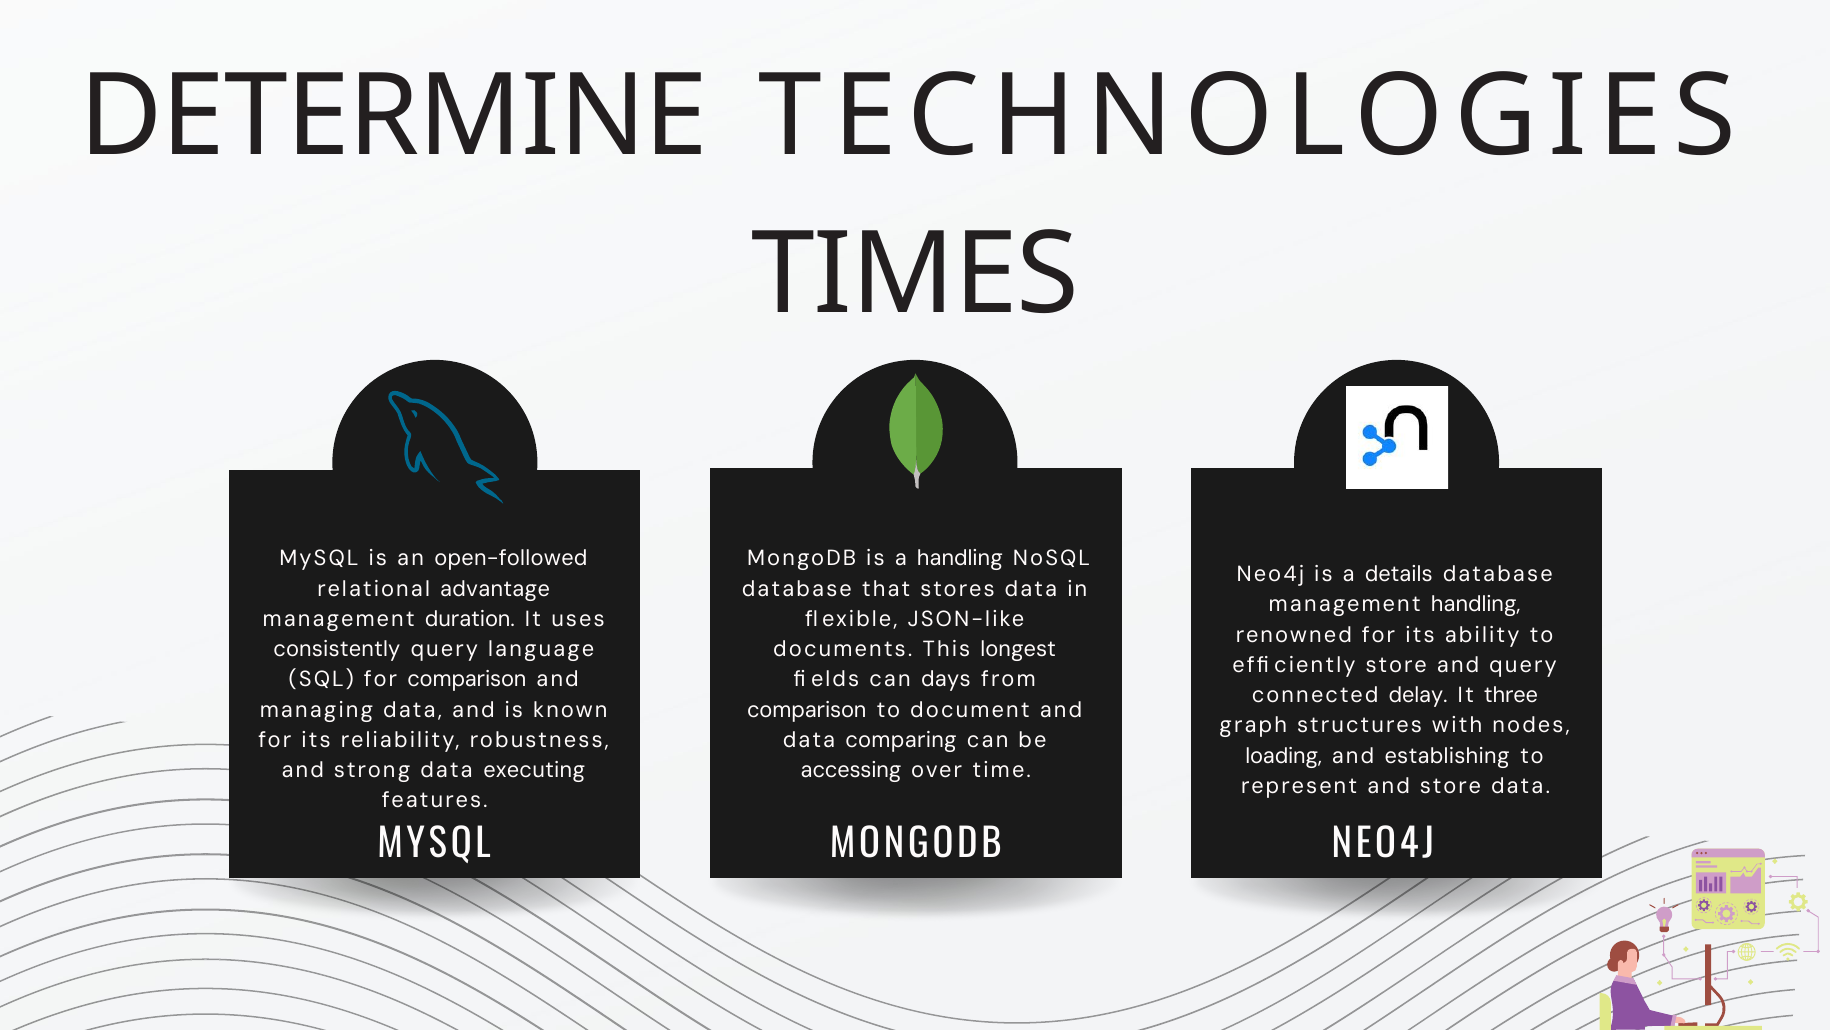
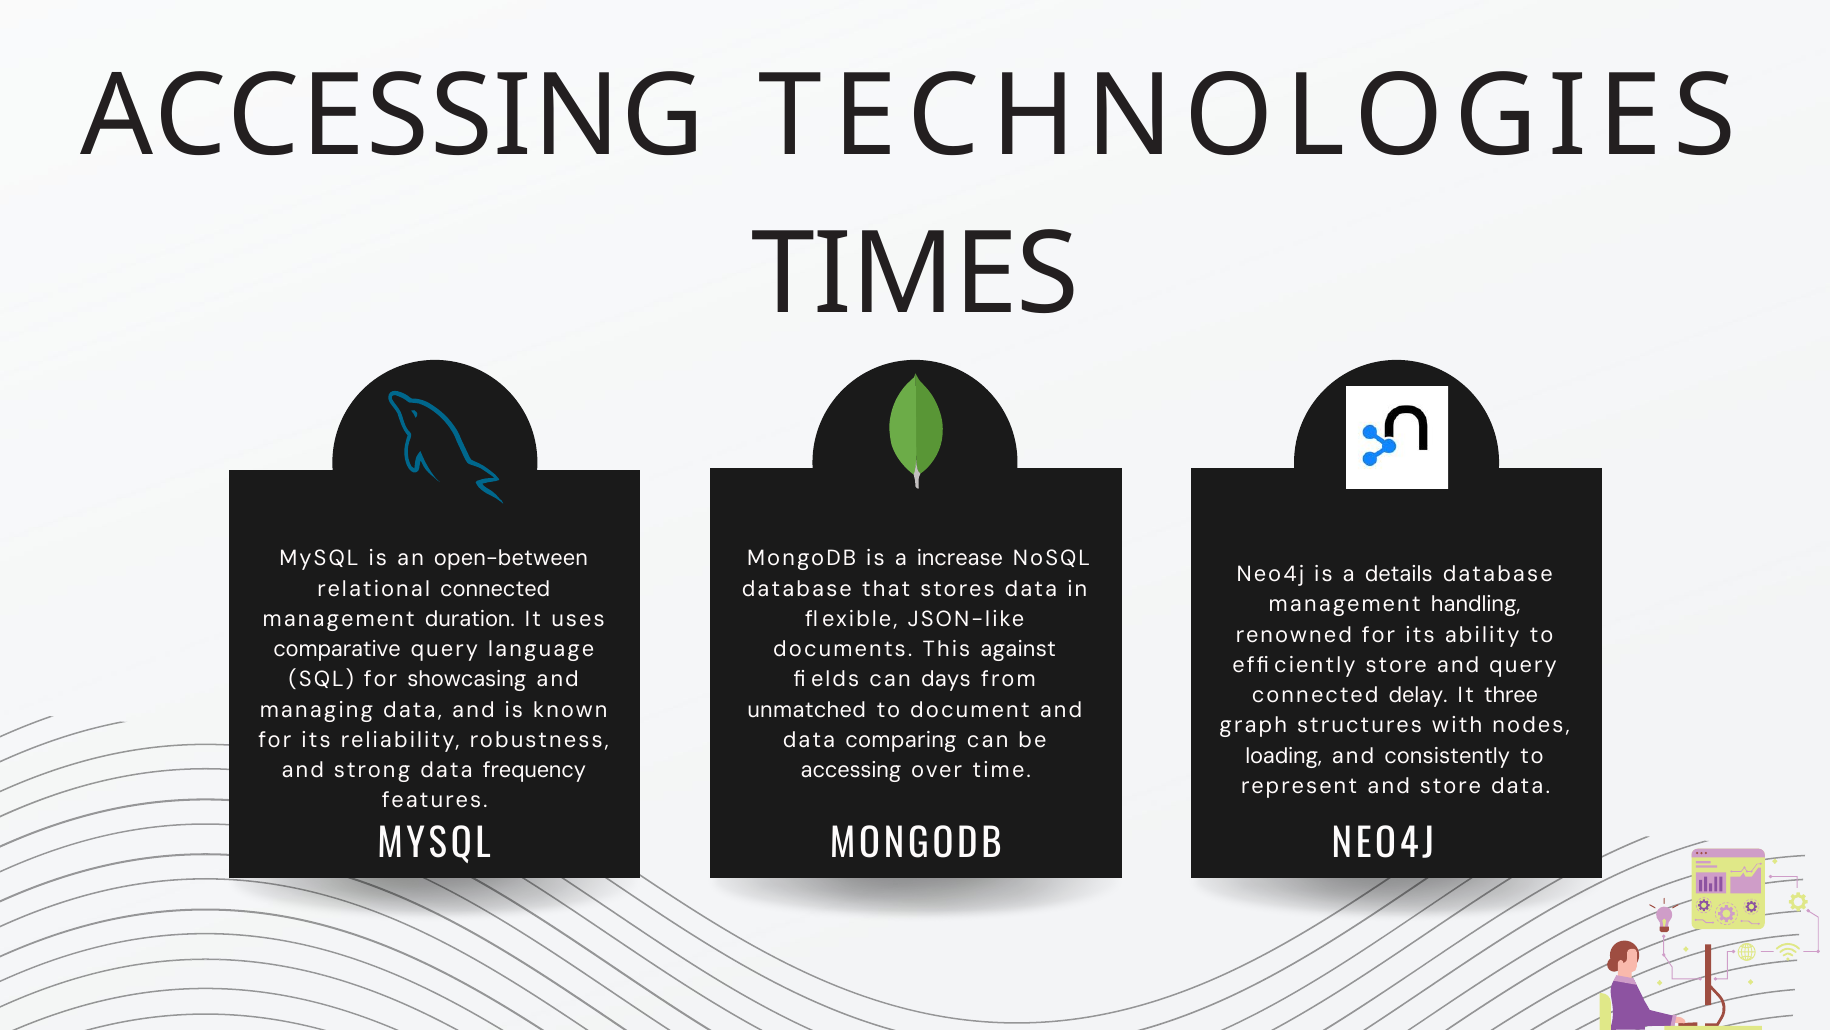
DETERMINE: DETERMINE -> ACCESSING (393, 117)
open-followed: open-followed -> open-between (511, 558)
a handling: handling -> increase (960, 558)
relational advantage: advantage -> connected (495, 589)
consistently: consistently -> comparative (337, 649)
longest: longest -> against (1018, 649)
for comparison: comparison -> showcasing (467, 679)
comparison: comparison -> unmatched (807, 709)
establishing: establishing -> consistently (1447, 755)
executing: executing -> frequency (534, 770)
